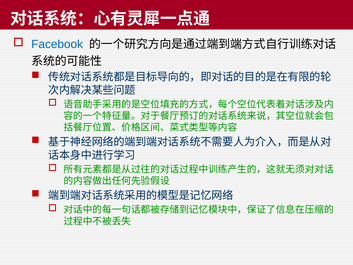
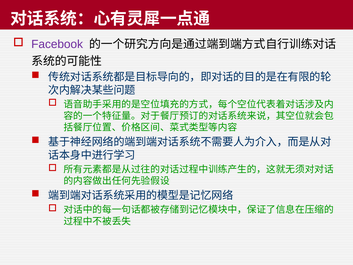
Facebook colour: blue -> purple (57, 44)
